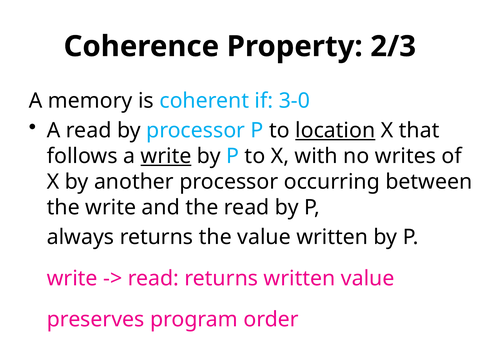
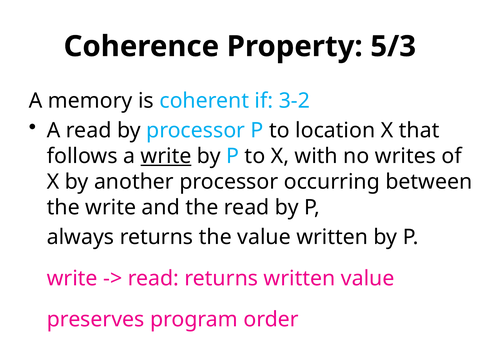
2/3: 2/3 -> 5/3 (393, 46)
3-0: 3-0 -> 3-2 (294, 101)
location underline: present -> none (335, 131)
